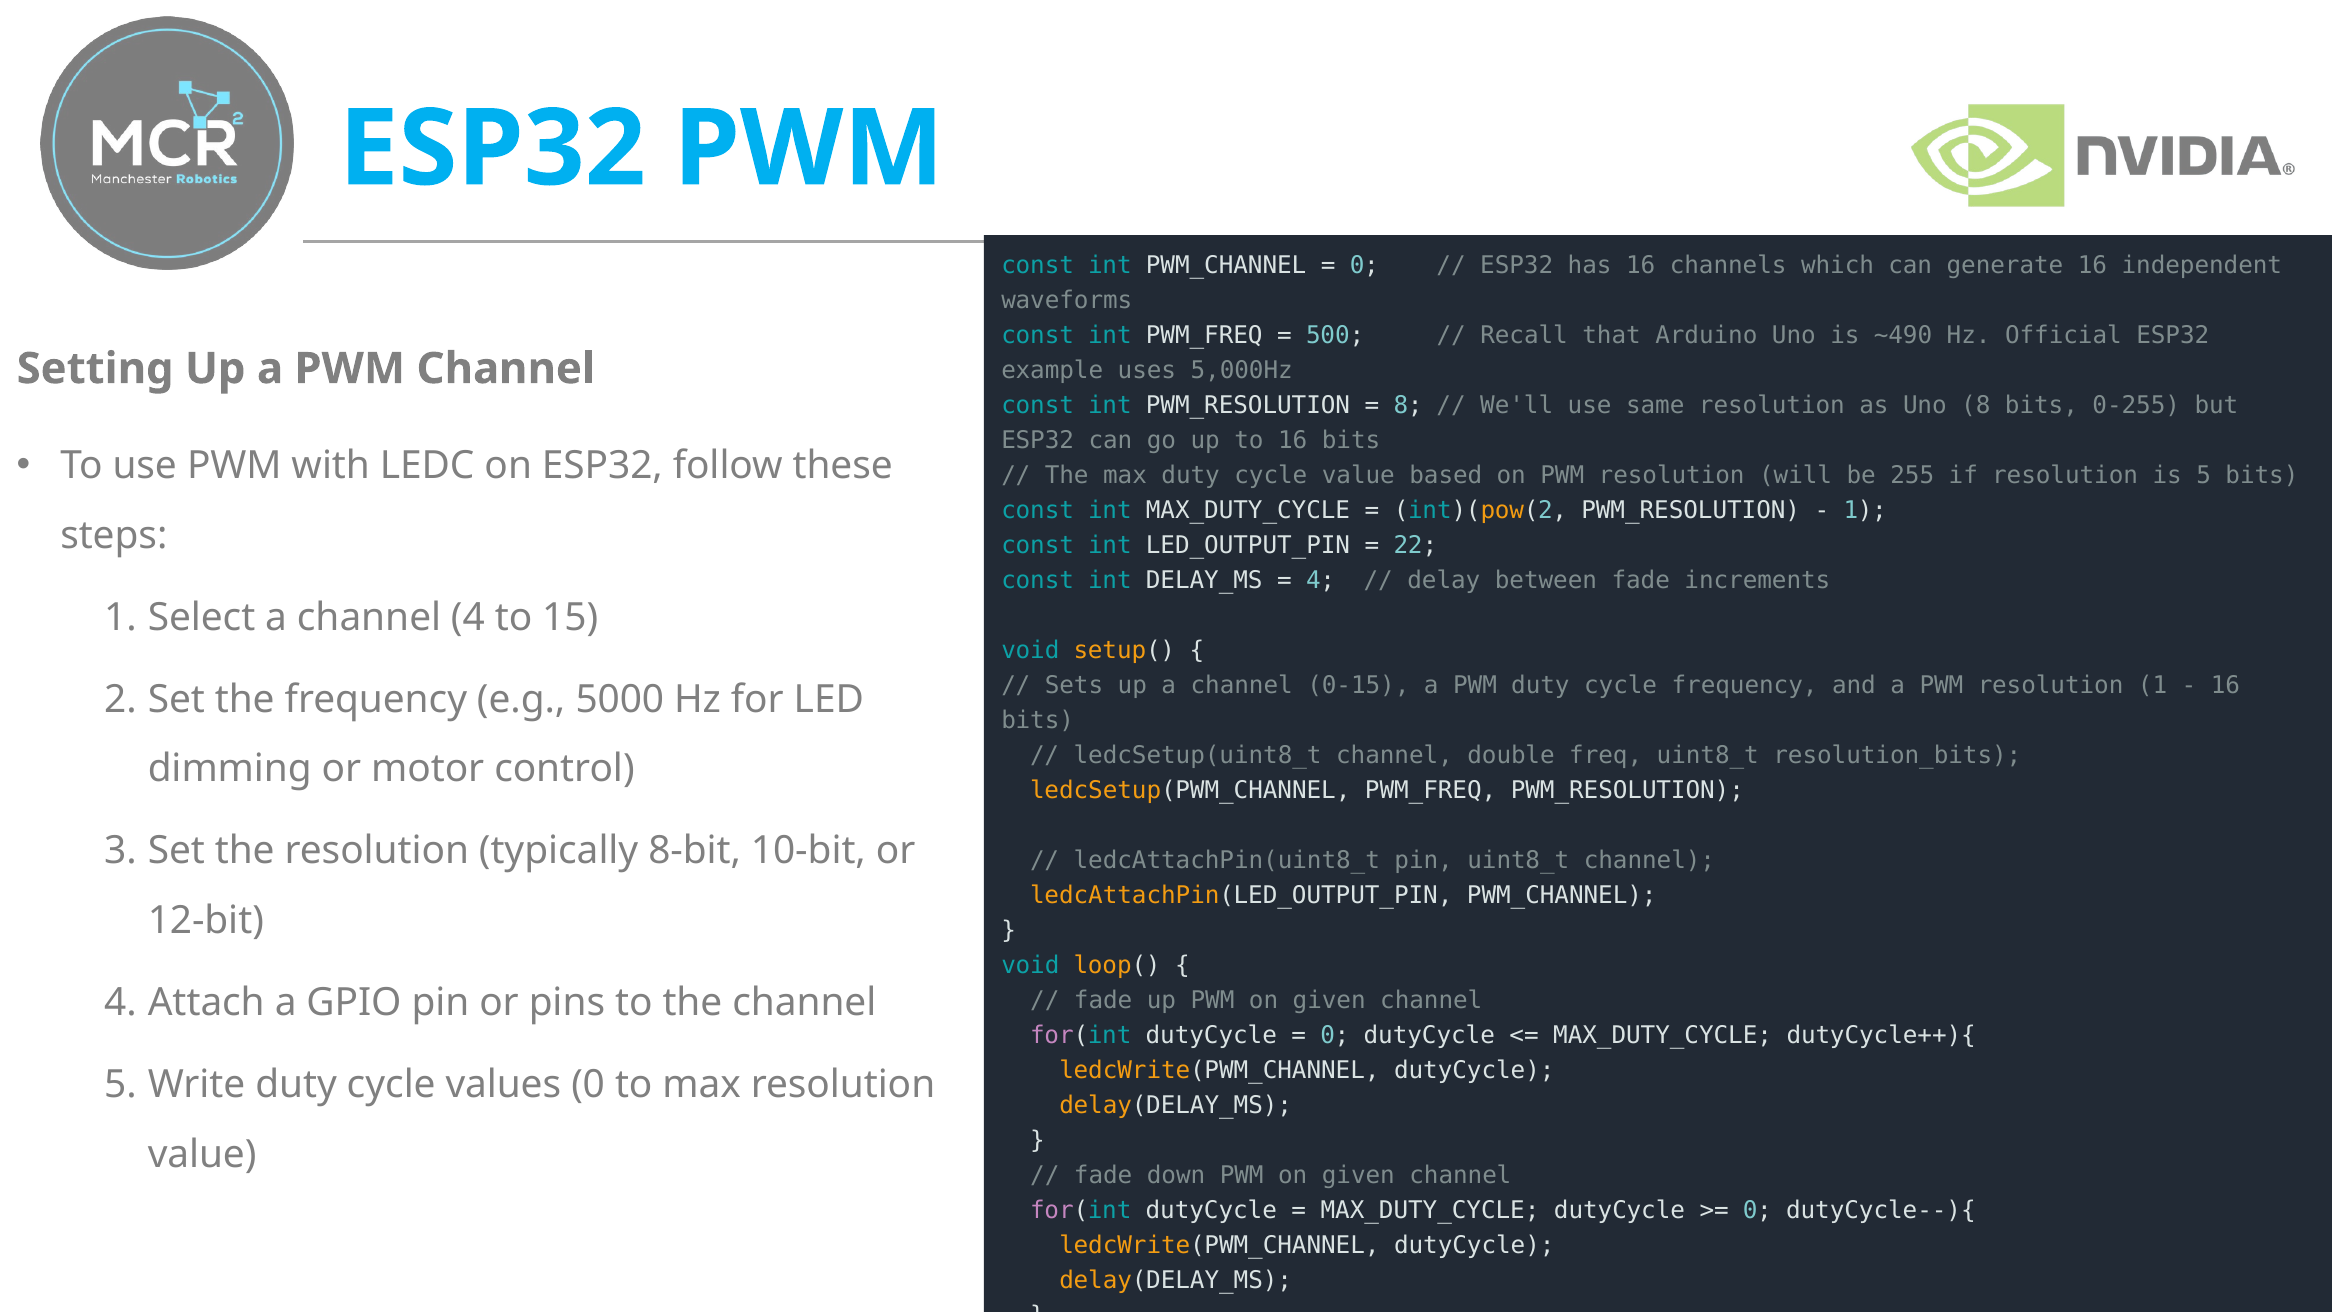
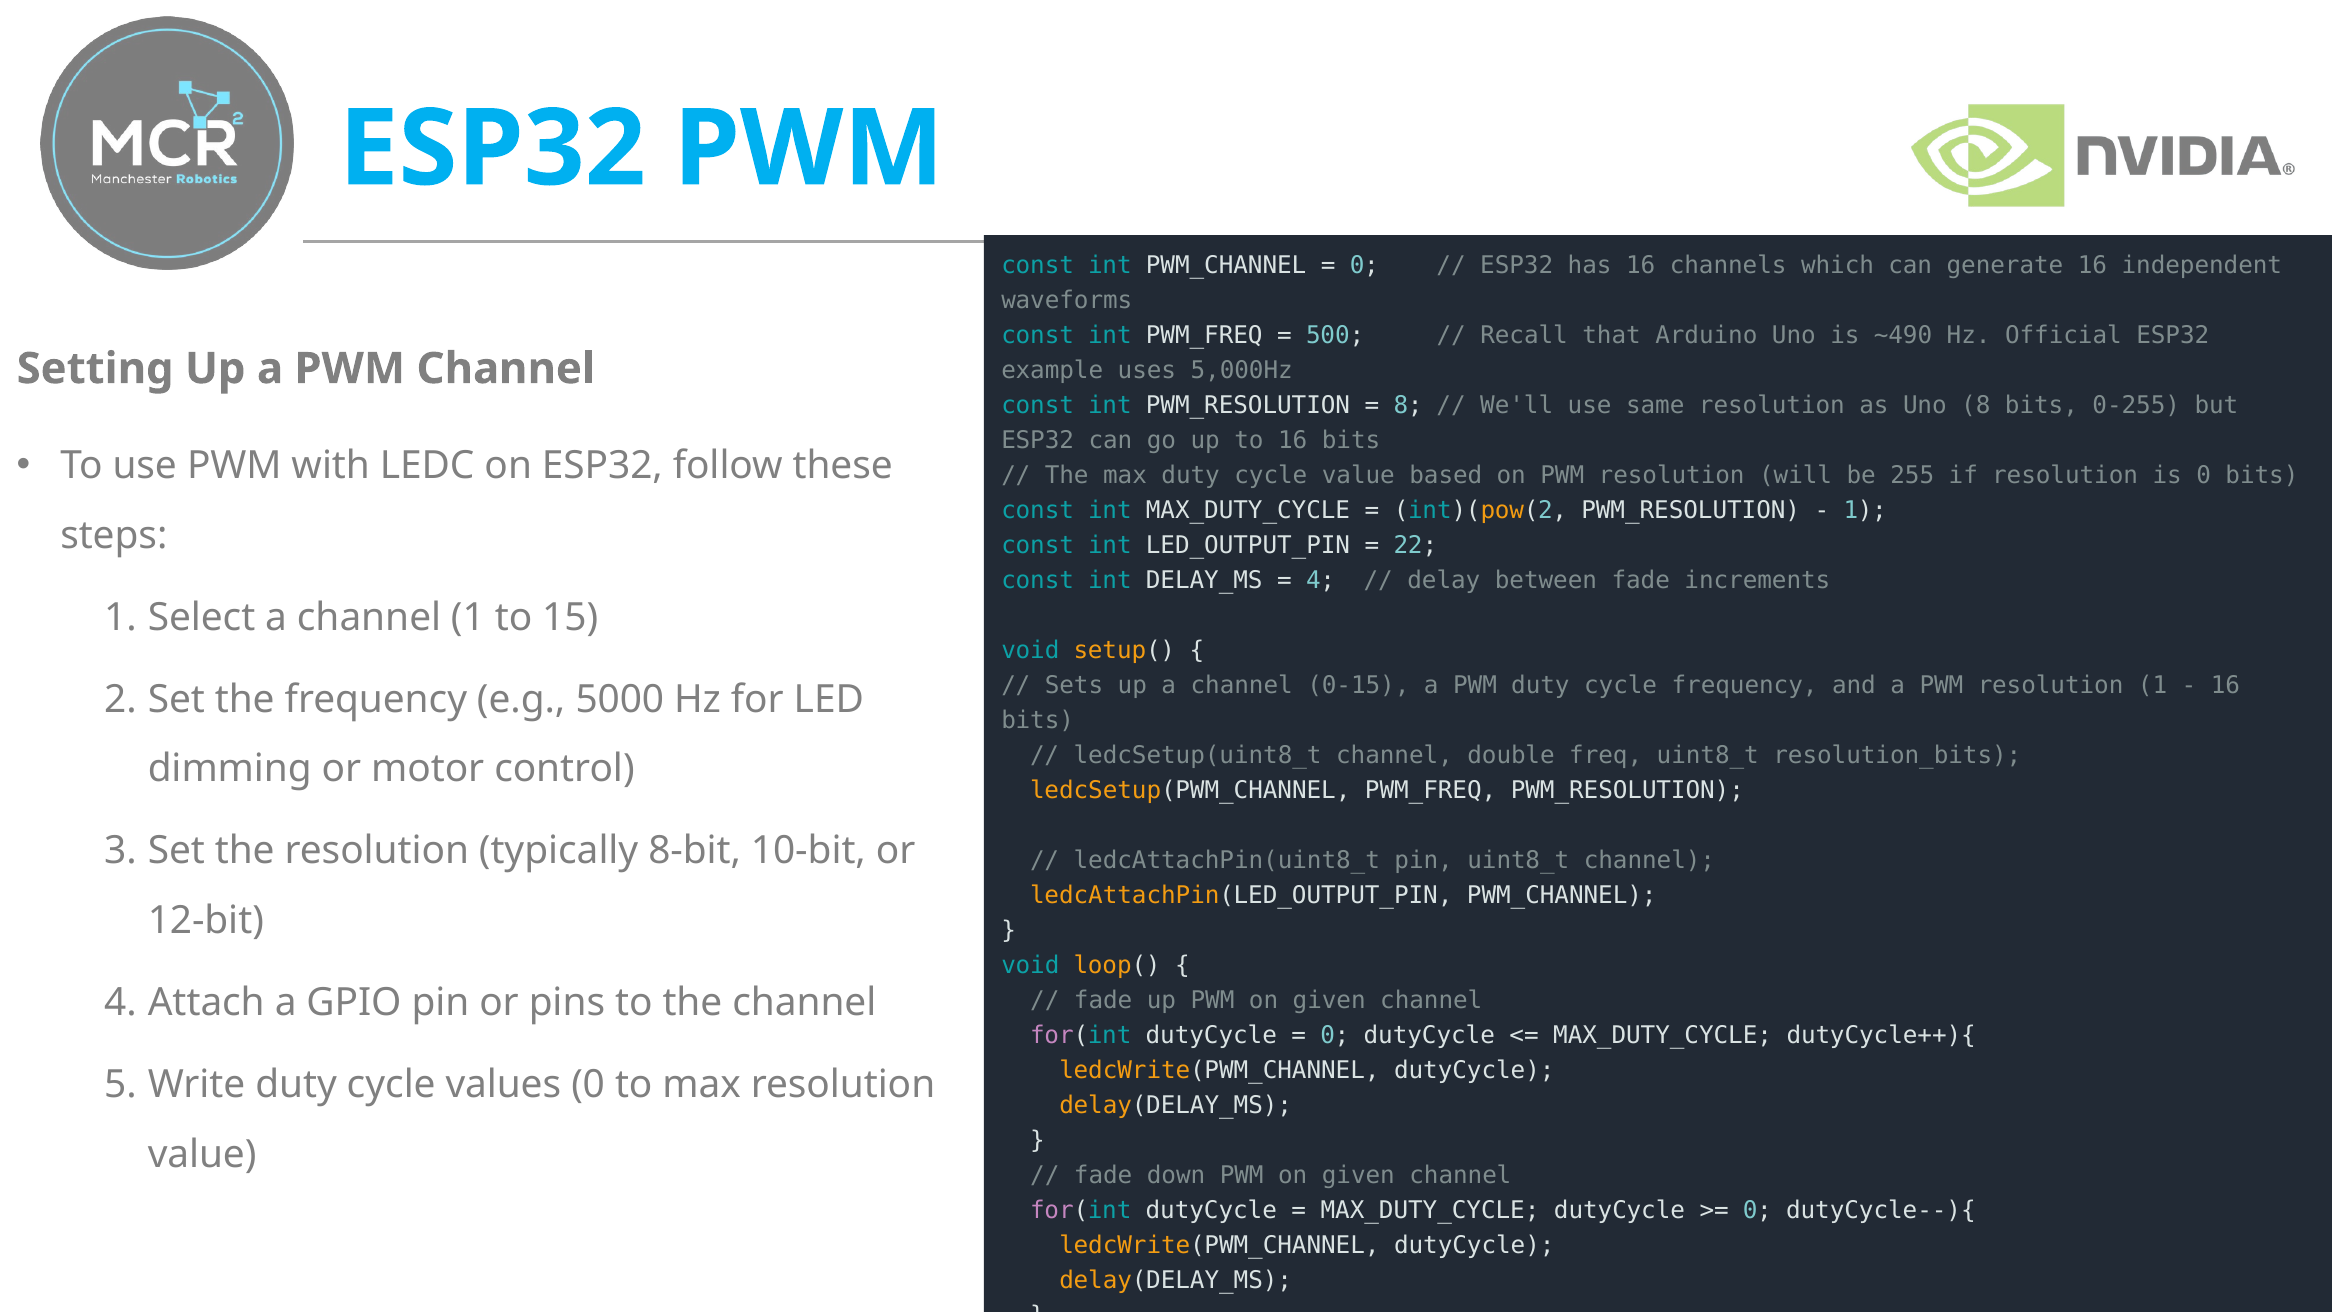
is 5: 5 -> 0 (2204, 476)
channel 4: 4 -> 1 (468, 617)
